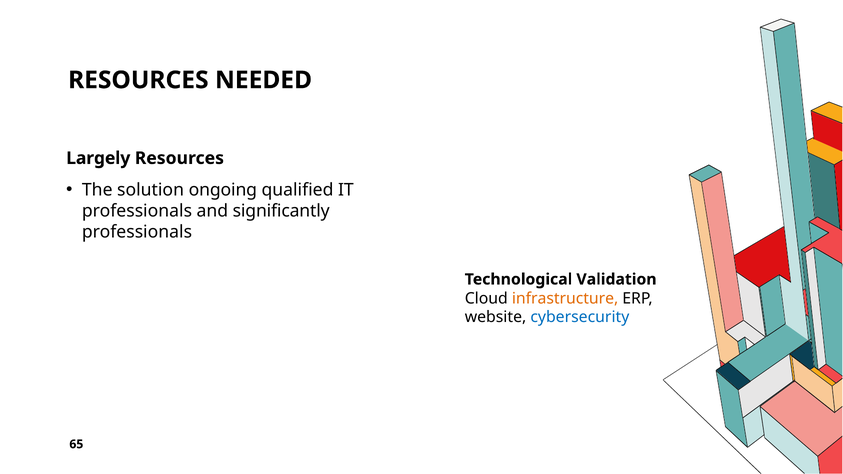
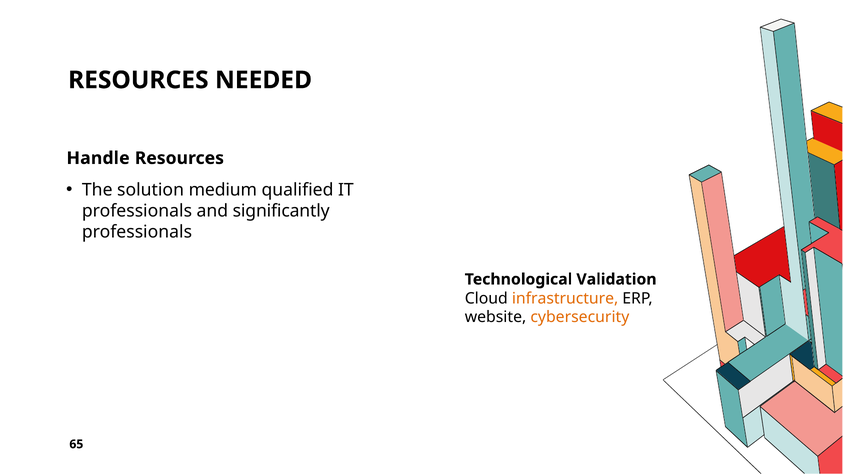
Largely: Largely -> Handle (98, 158)
ongoing: ongoing -> medium (223, 190)
cybersecurity colour: blue -> orange (580, 317)
